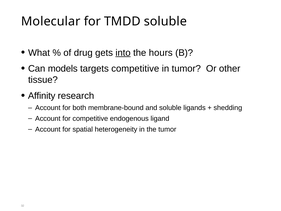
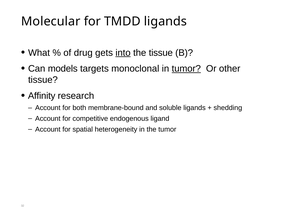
TMDD soluble: soluble -> ligands (165, 21)
the hours: hours -> tissue (161, 53)
targets competitive: competitive -> monoclonal (135, 69)
tumor underline: none -> present (186, 69)
